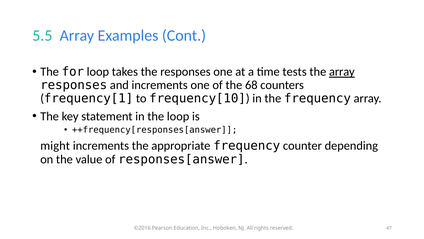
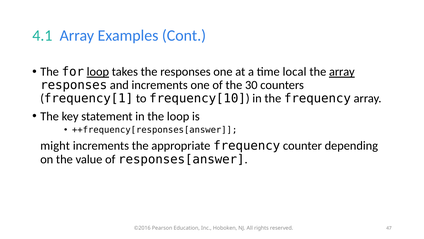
5.5: 5.5 -> 4.1 (42, 36)
loop underline: none -> present (98, 72)
tests: tests -> local (295, 72)
68: 68 -> 30 (251, 85)
